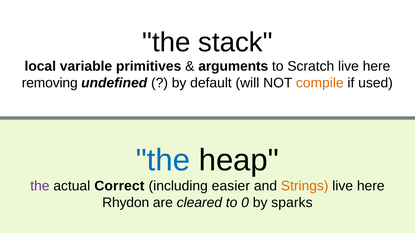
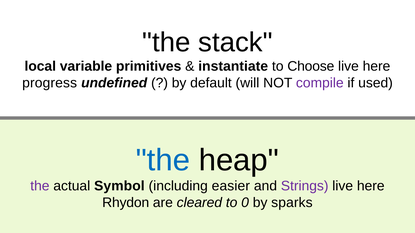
arguments: arguments -> instantiate (233, 66)
Scratch: Scratch -> Choose (311, 66)
removing: removing -> progress (50, 83)
compile colour: orange -> purple (320, 83)
Correct: Correct -> Symbol (119, 186)
Strings colour: orange -> purple (305, 186)
